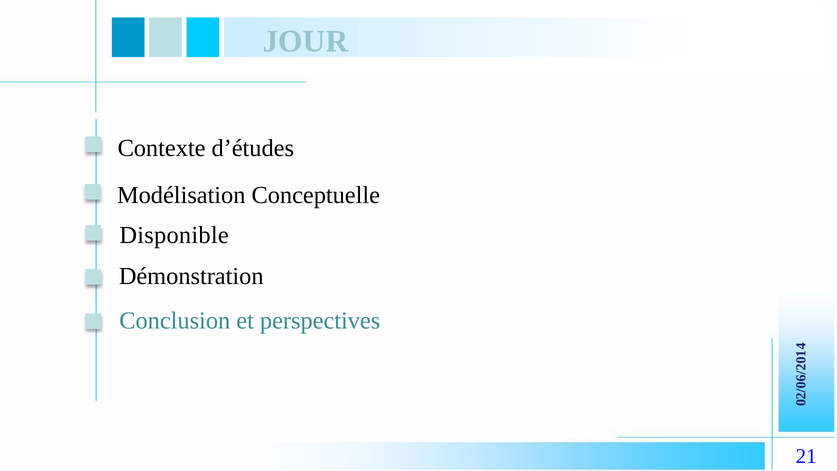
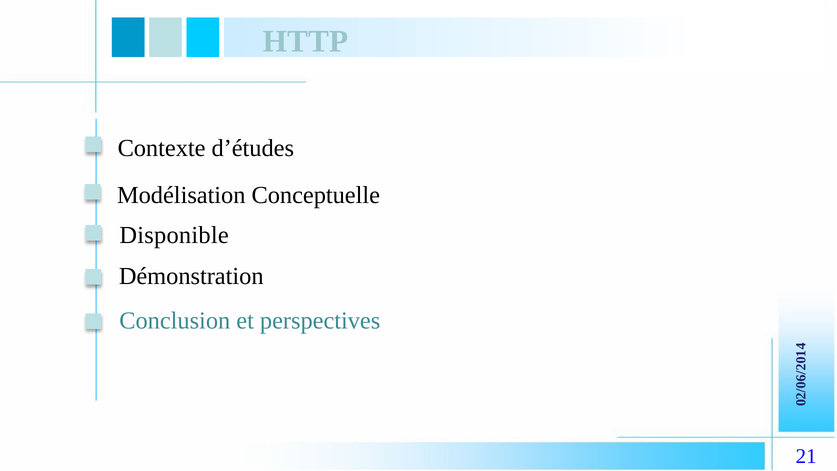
JOUR: JOUR -> HTTP (305, 42)
